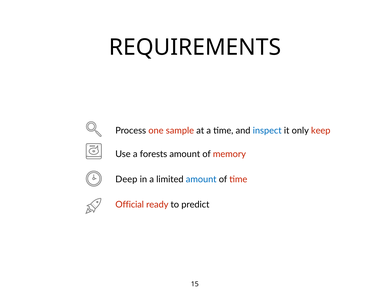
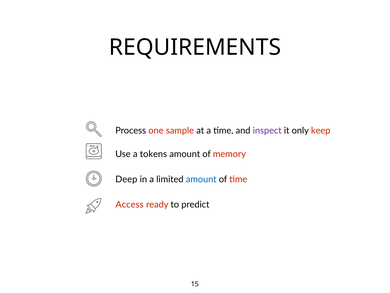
inspect colour: blue -> purple (267, 130)
forests: forests -> tokens (153, 154)
Official: Official -> Access (130, 204)
